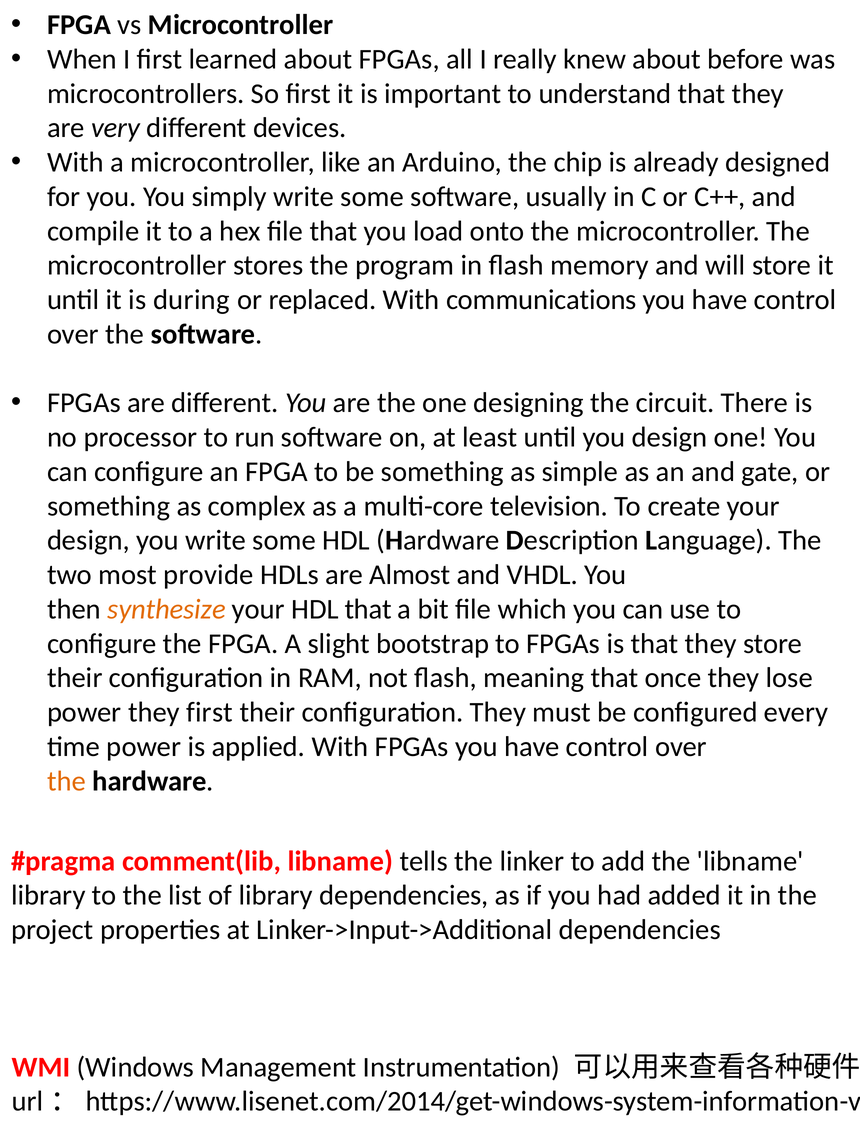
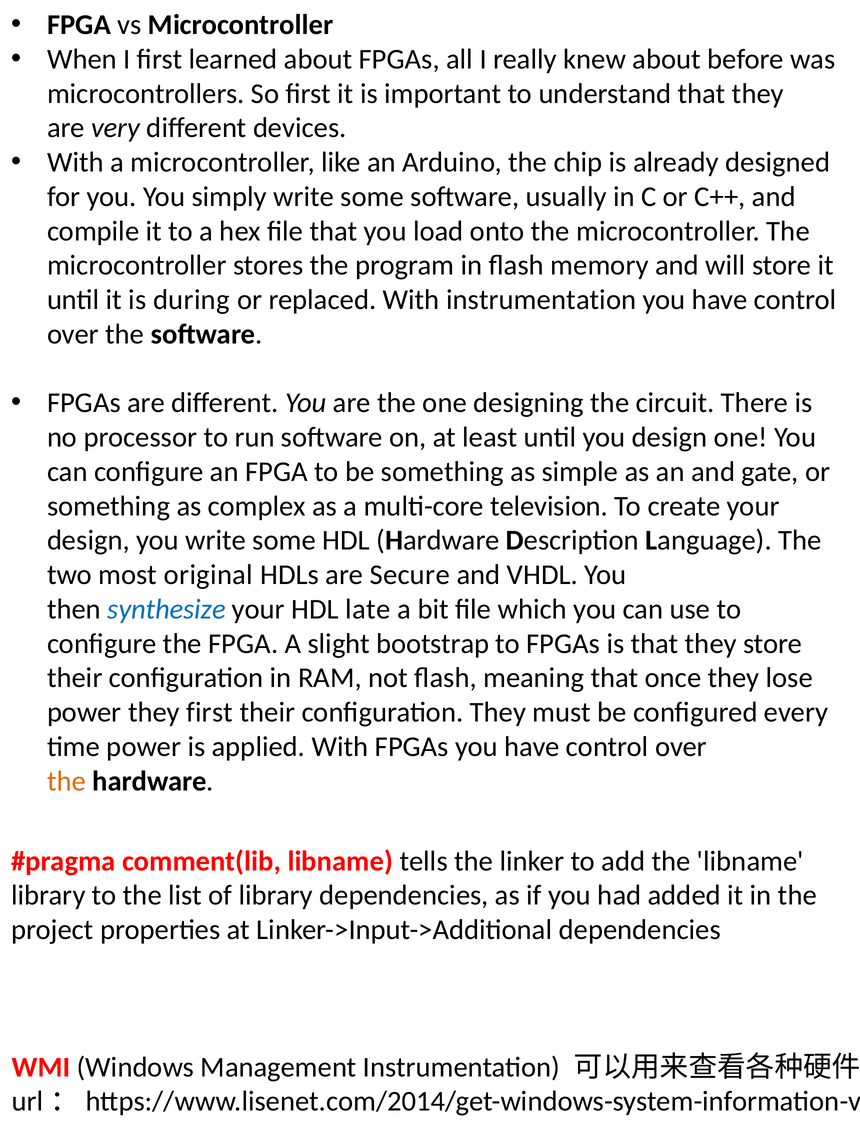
With communications: communications -> instrumentation (541, 300)
provide: provide -> original (208, 575)
Almost: Almost -> Secure (410, 575)
synthesize colour: orange -> blue (167, 610)
HDL that: that -> late (368, 610)
